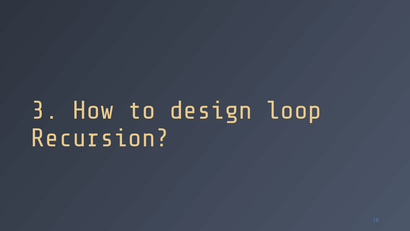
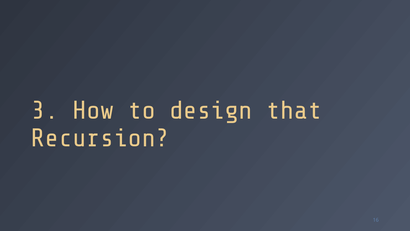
loop: loop -> that (294, 110)
